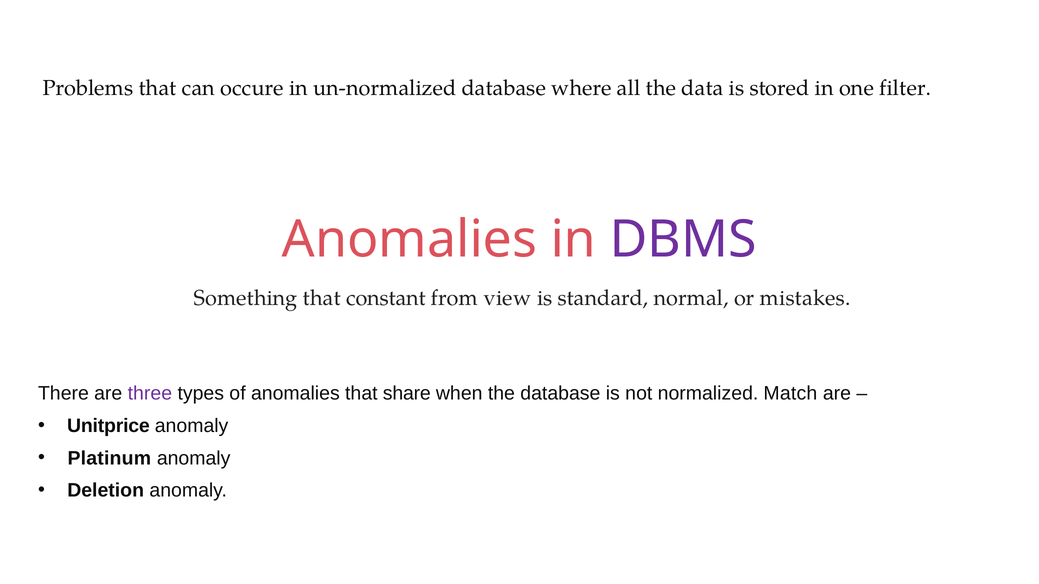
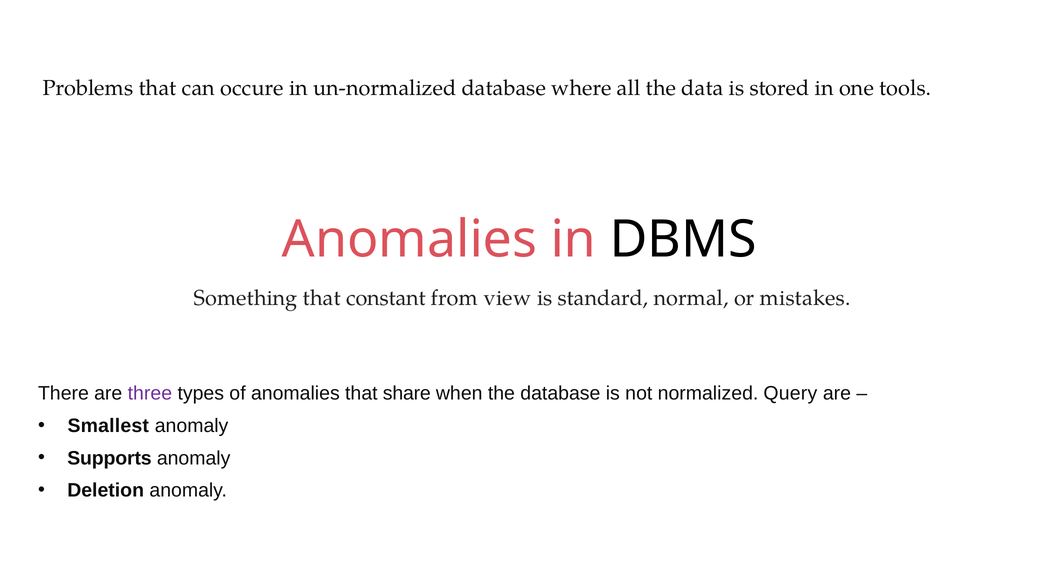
filter: filter -> tools (905, 88)
DBMS colour: purple -> black (683, 240)
Match: Match -> Query (790, 394)
Unitprice: Unitprice -> Smallest (108, 426)
Platinum: Platinum -> Supports (109, 458)
